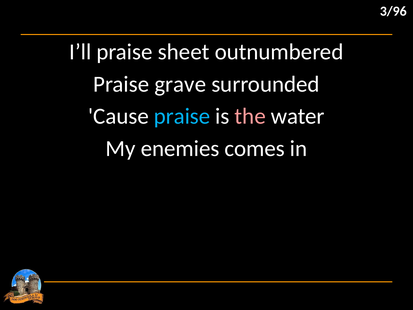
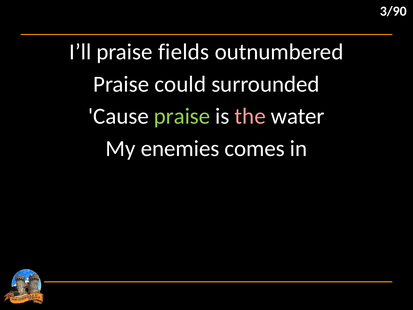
3/96: 3/96 -> 3/90 (393, 11)
sheet: sheet -> fields (184, 52)
grave: grave -> could (180, 84)
praise colour: light blue -> light green (182, 116)
